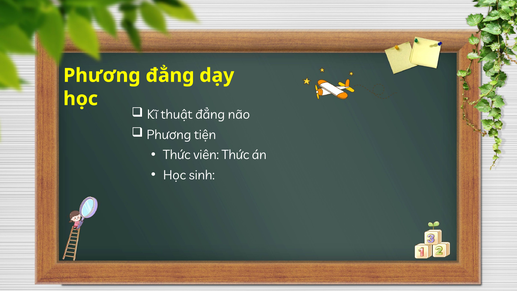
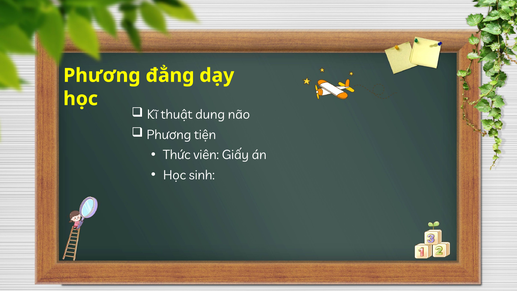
thuật đẳng: đẳng -> dung (210, 114)
viên Thức: Thức -> Giấy (235, 155)
